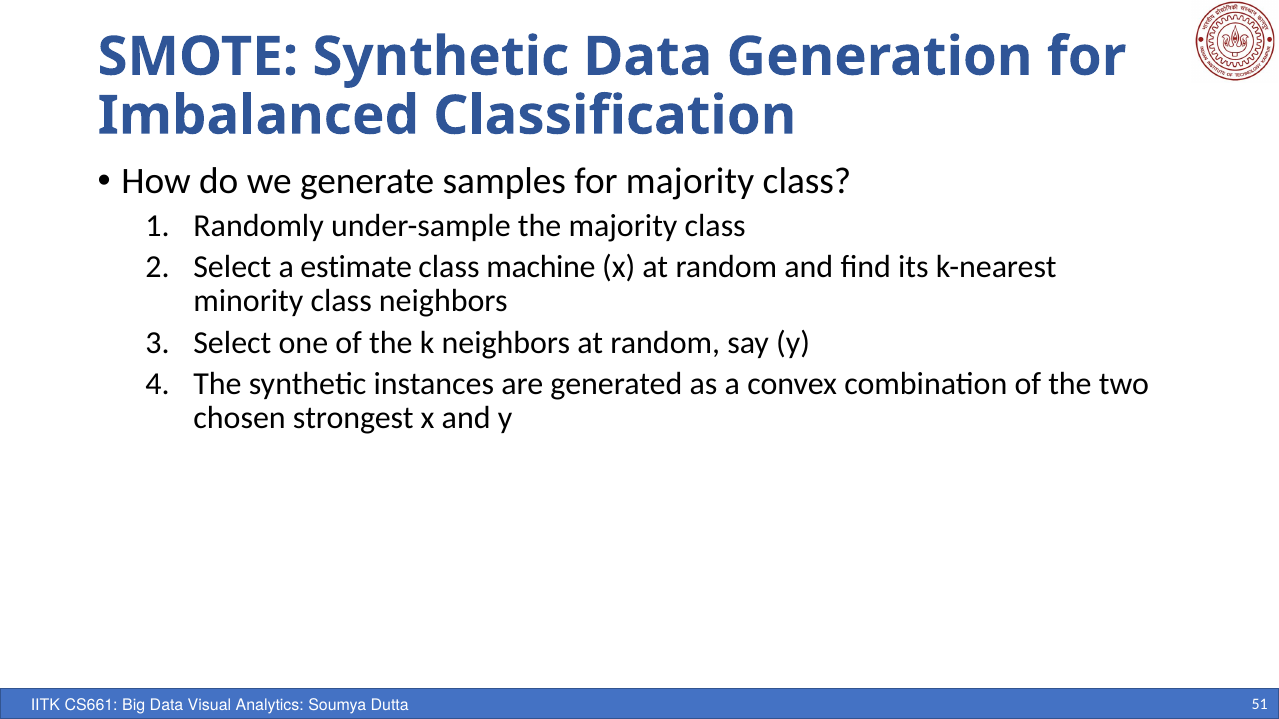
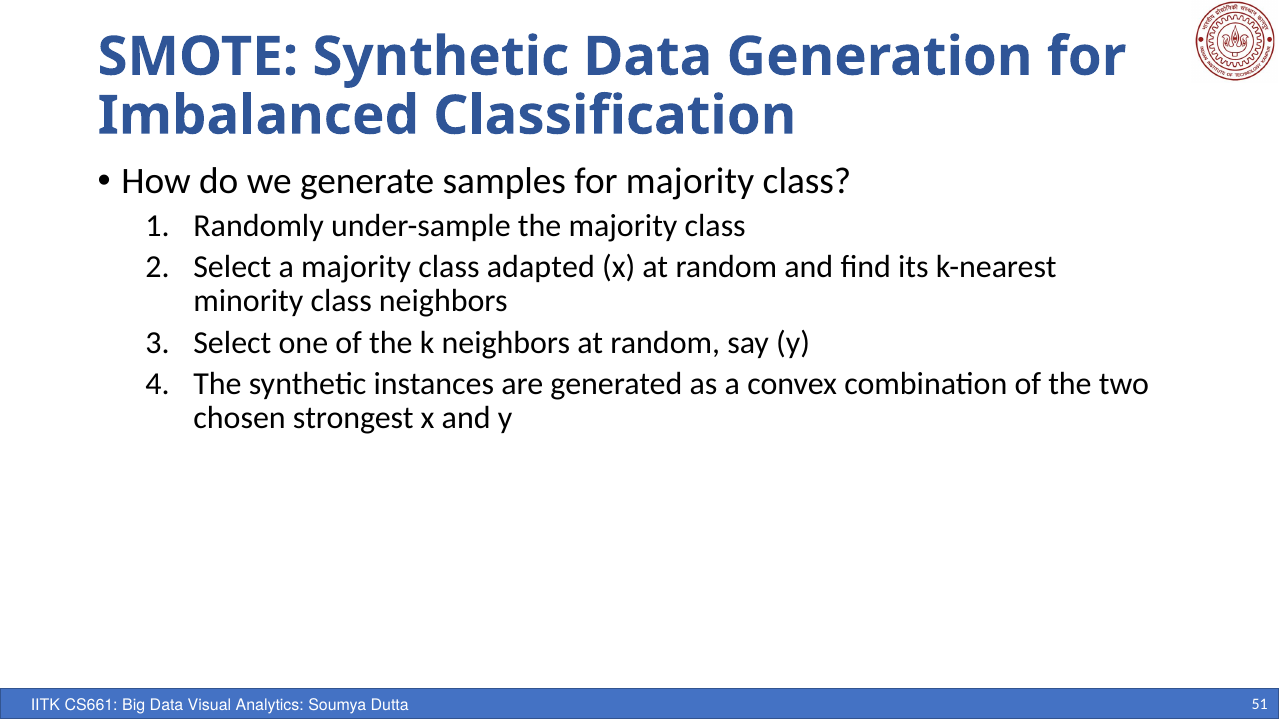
a estimate: estimate -> majority (356, 267)
machine: machine -> adapted (541, 267)
